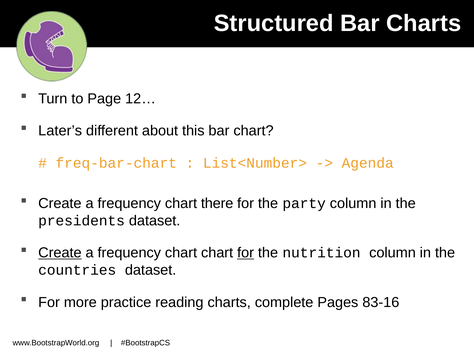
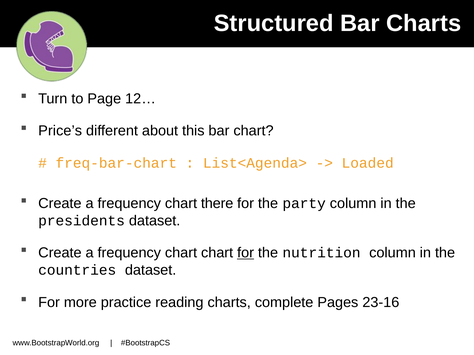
Later’s: Later’s -> Price’s (60, 131)
List<Number>: List<Number> -> List<Agenda> (255, 163)
Agenda: Agenda -> Loaded (368, 163)
Create underline: present -> none (60, 253)
83-16: 83-16 -> 23-16 (381, 303)
